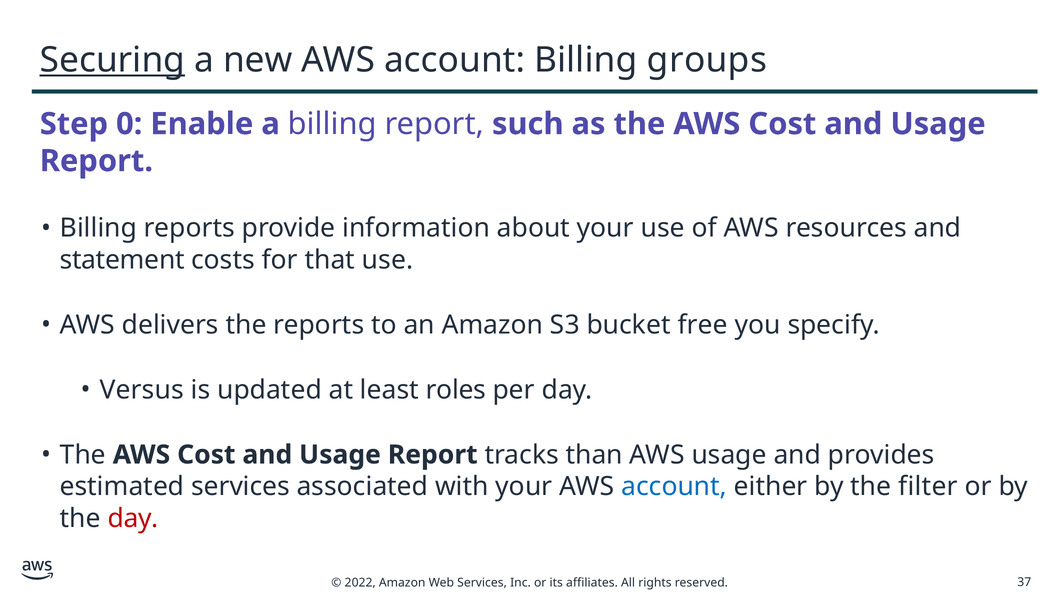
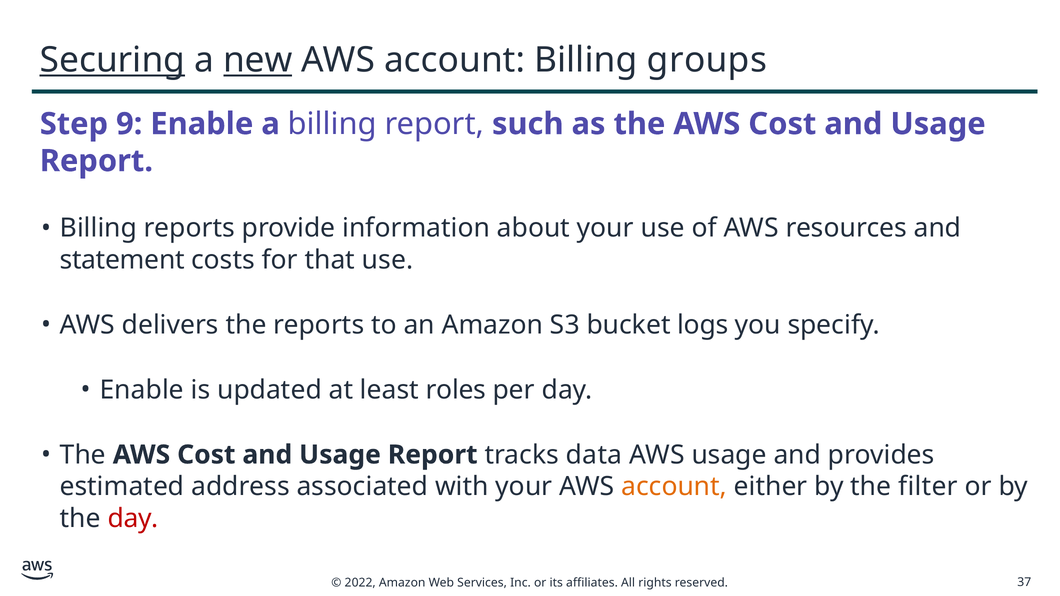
new underline: none -> present (258, 60)
0: 0 -> 9 (129, 124)
free: free -> logs (703, 325)
Versus: Versus -> Enable (142, 390)
than: than -> data (594, 455)
estimated services: services -> address (240, 487)
account colour: blue -> orange (674, 487)
